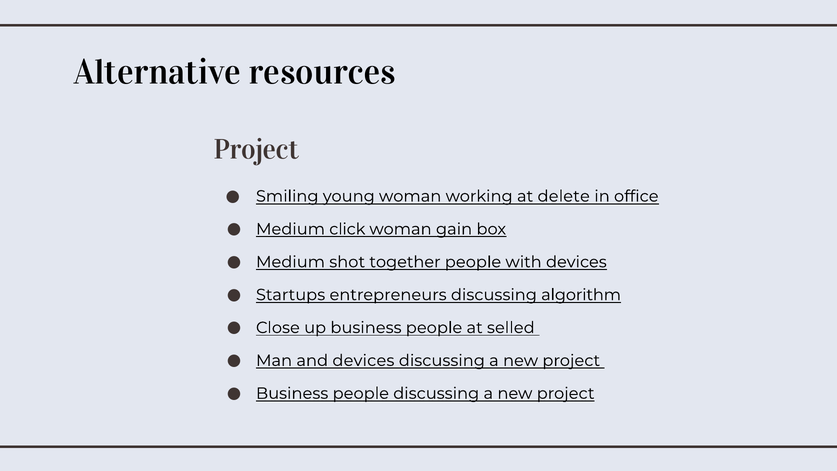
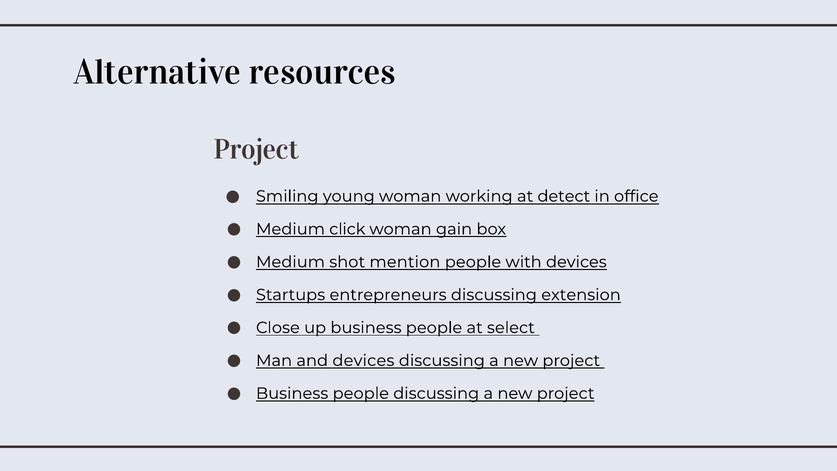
delete: delete -> detect (564, 196)
together: together -> mention (405, 262)
algorithm: algorithm -> extension (581, 295)
selled: selled -> select (511, 328)
